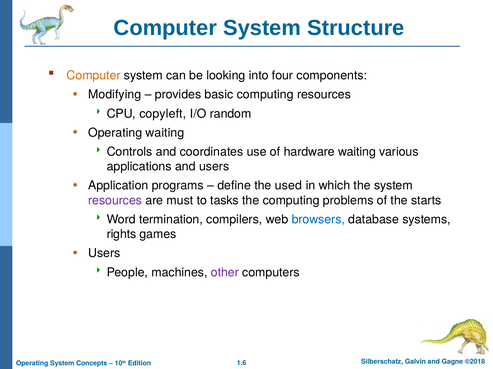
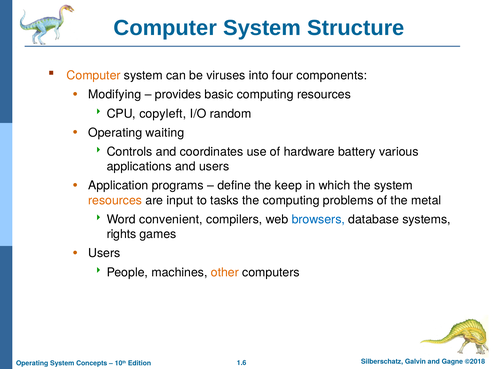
looking: looking -> viruses (226, 76)
hardware waiting: waiting -> battery (357, 152)
used: used -> keep (289, 186)
resources colour: purple -> orange (115, 201)
must: must -> input (180, 201)
starts: starts -> metal (426, 201)
termination: termination -> convenient (171, 220)
other colour: purple -> orange (225, 273)
